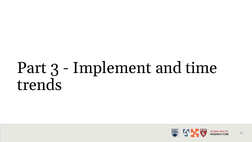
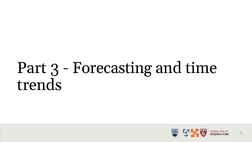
Implement: Implement -> Forecasting (112, 68)
